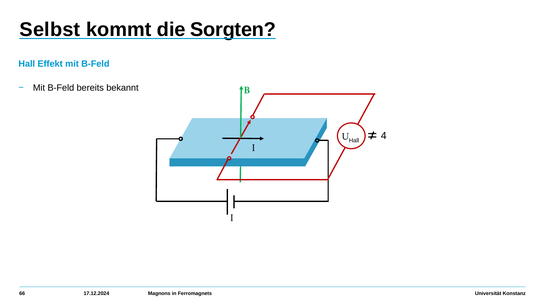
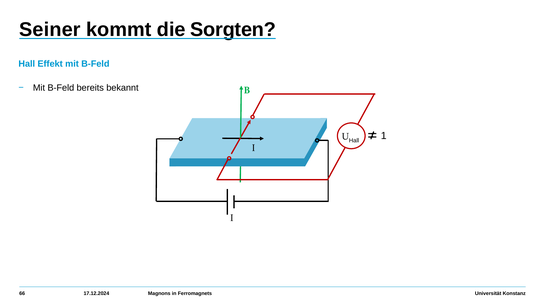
Selbst: Selbst -> Seiner (50, 30)
4: 4 -> 1 (384, 136)
